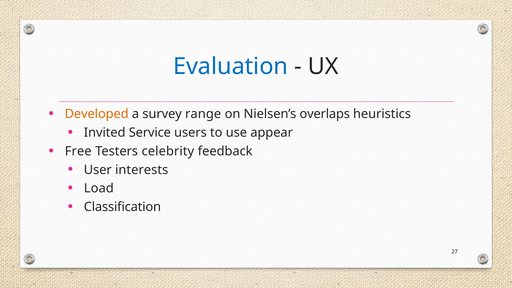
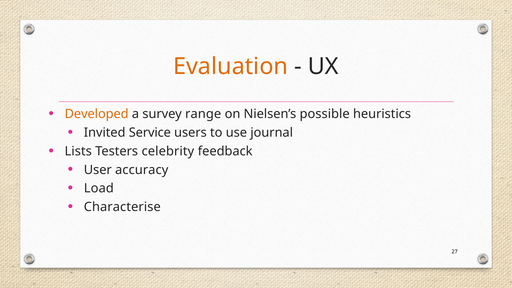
Evaluation colour: blue -> orange (231, 66)
overlaps: overlaps -> possible (325, 114)
appear: appear -> journal (272, 133)
Free: Free -> Lists (78, 151)
interests: interests -> accuracy (142, 170)
Classification: Classification -> Characterise (122, 207)
